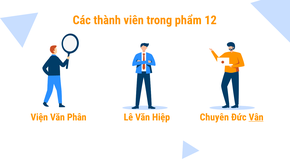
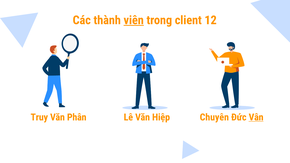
viên underline: none -> present (134, 20)
phẩm: phẩm -> client (188, 20)
Viện: Viện -> Truy (39, 117)
